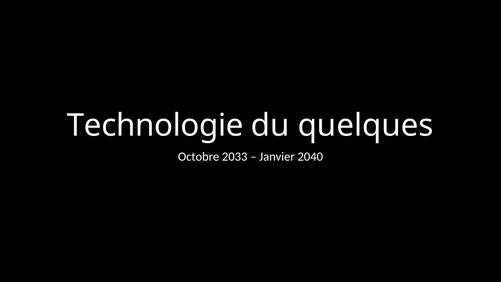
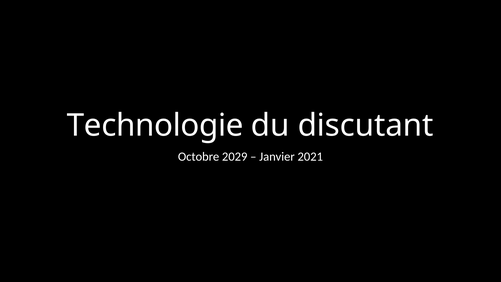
quelques: quelques -> discutant (366, 125)
2033: 2033 -> 2029 (235, 157)
2040: 2040 -> 2021 (310, 157)
